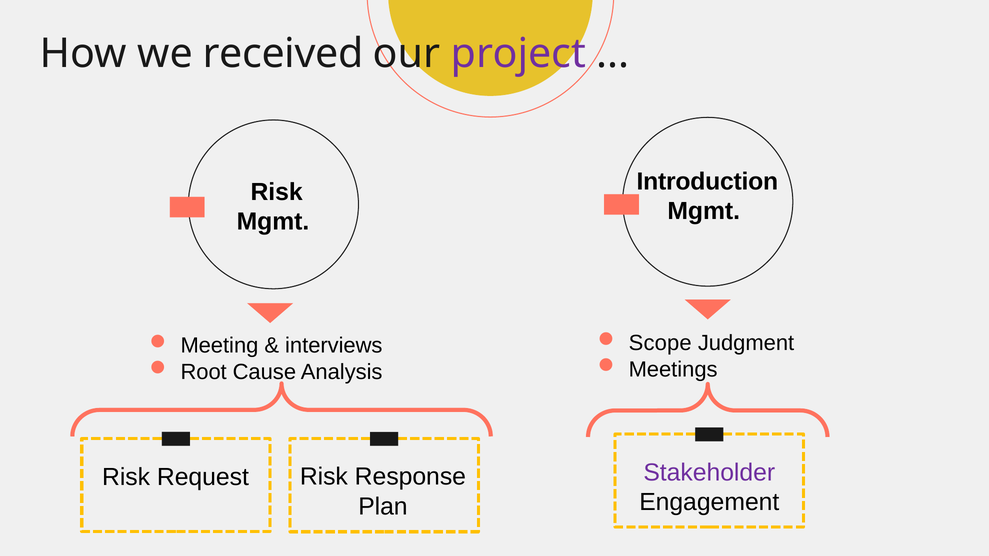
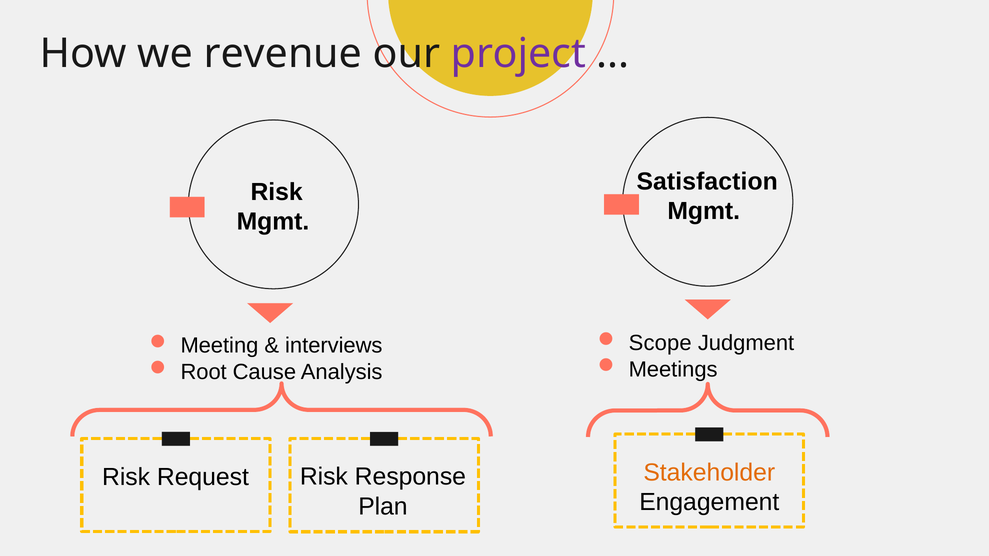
received: received -> revenue (283, 54)
Introduction: Introduction -> Satisfaction (707, 182)
Stakeholder colour: purple -> orange (709, 473)
